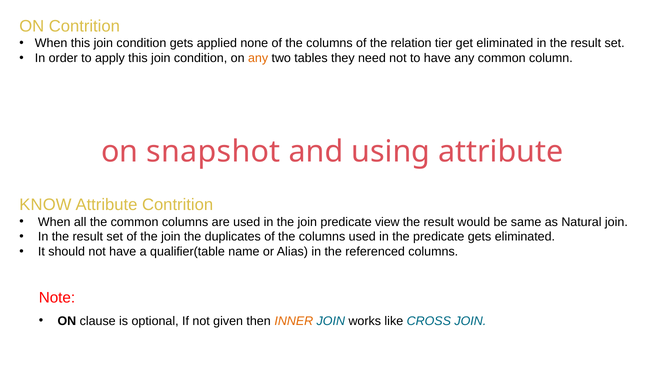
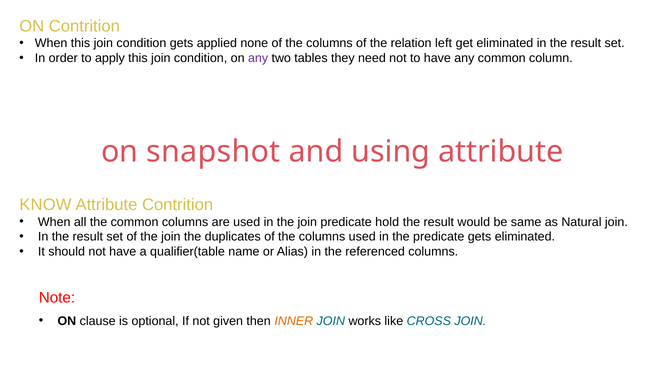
tier: tier -> left (444, 43)
any colour: orange -> purple (258, 58)
view: view -> hold (387, 222)
